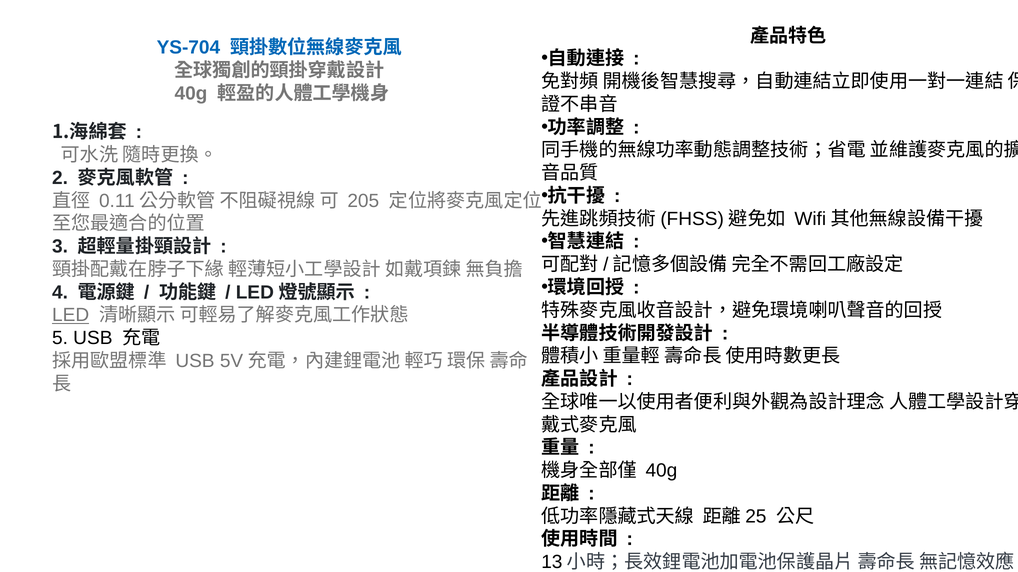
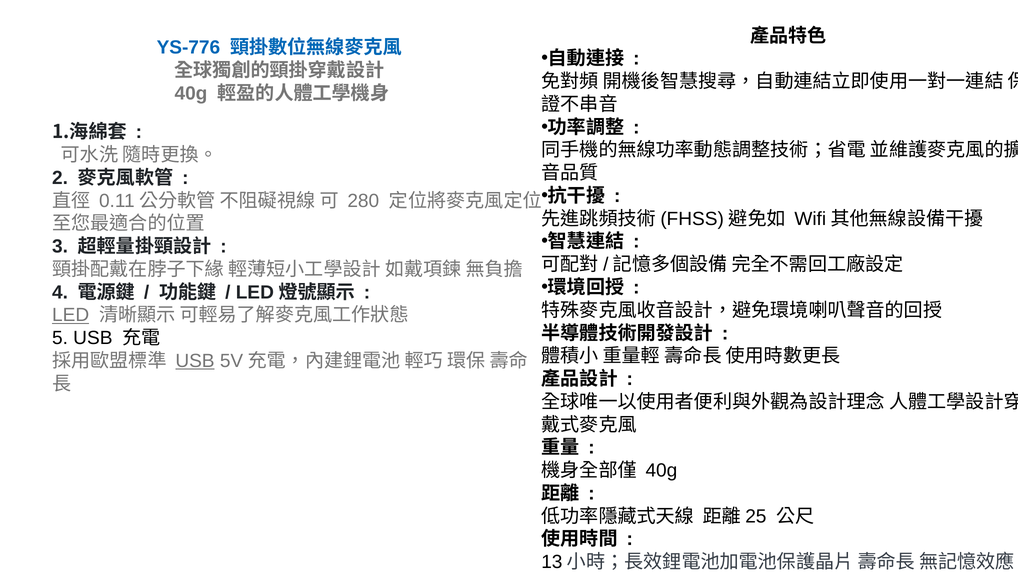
YS-704: YS-704 -> YS-776 (188, 48)
205: 205 -> 280 (363, 201)
USB underline: none -> present (195, 361)
